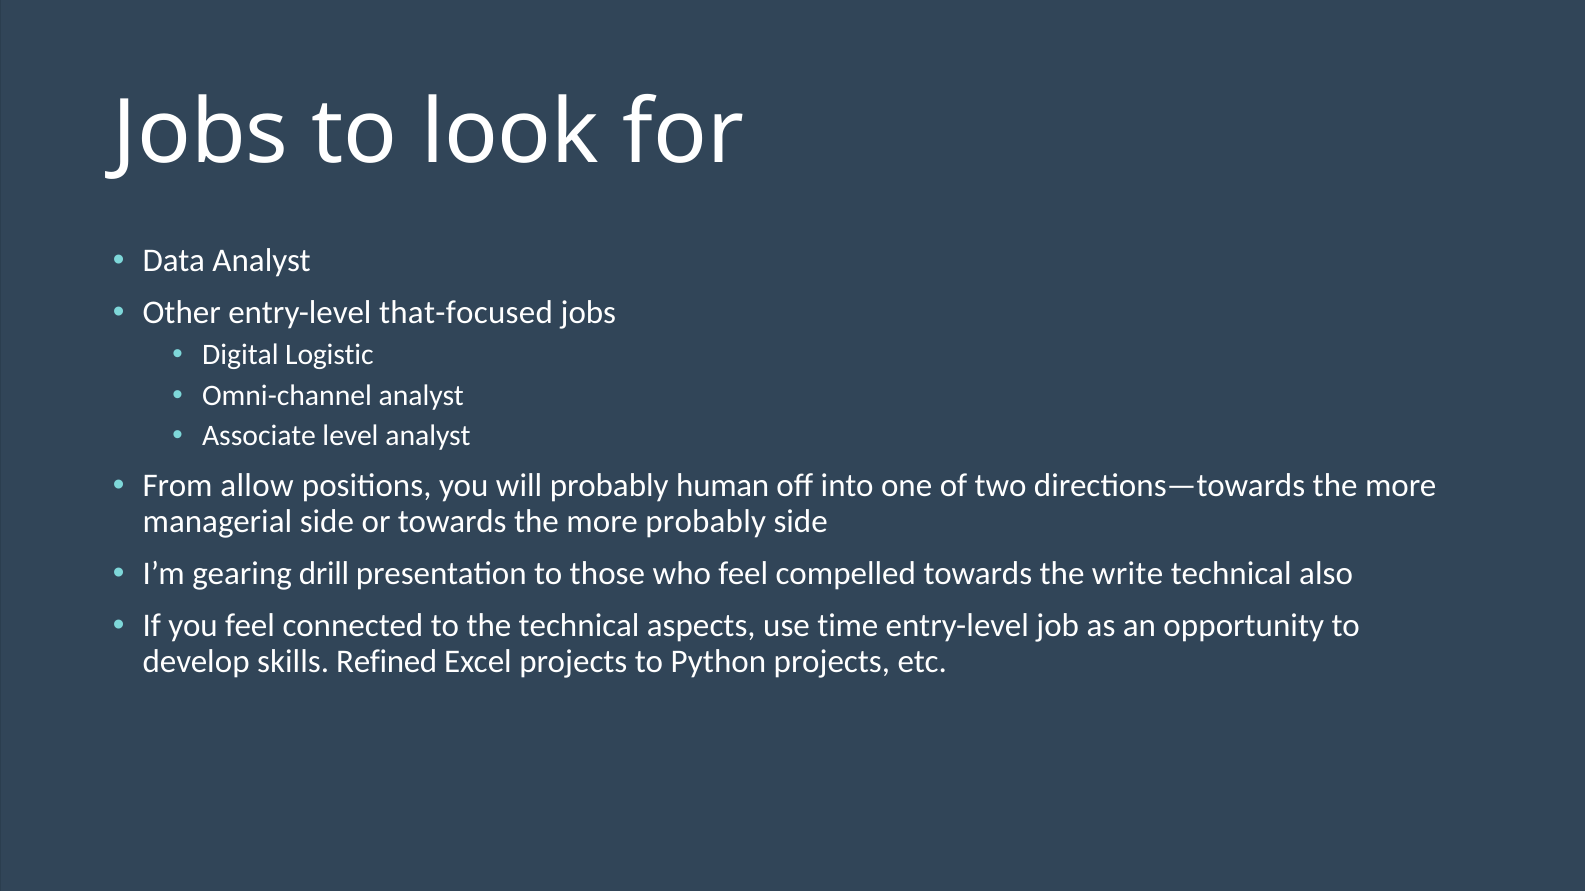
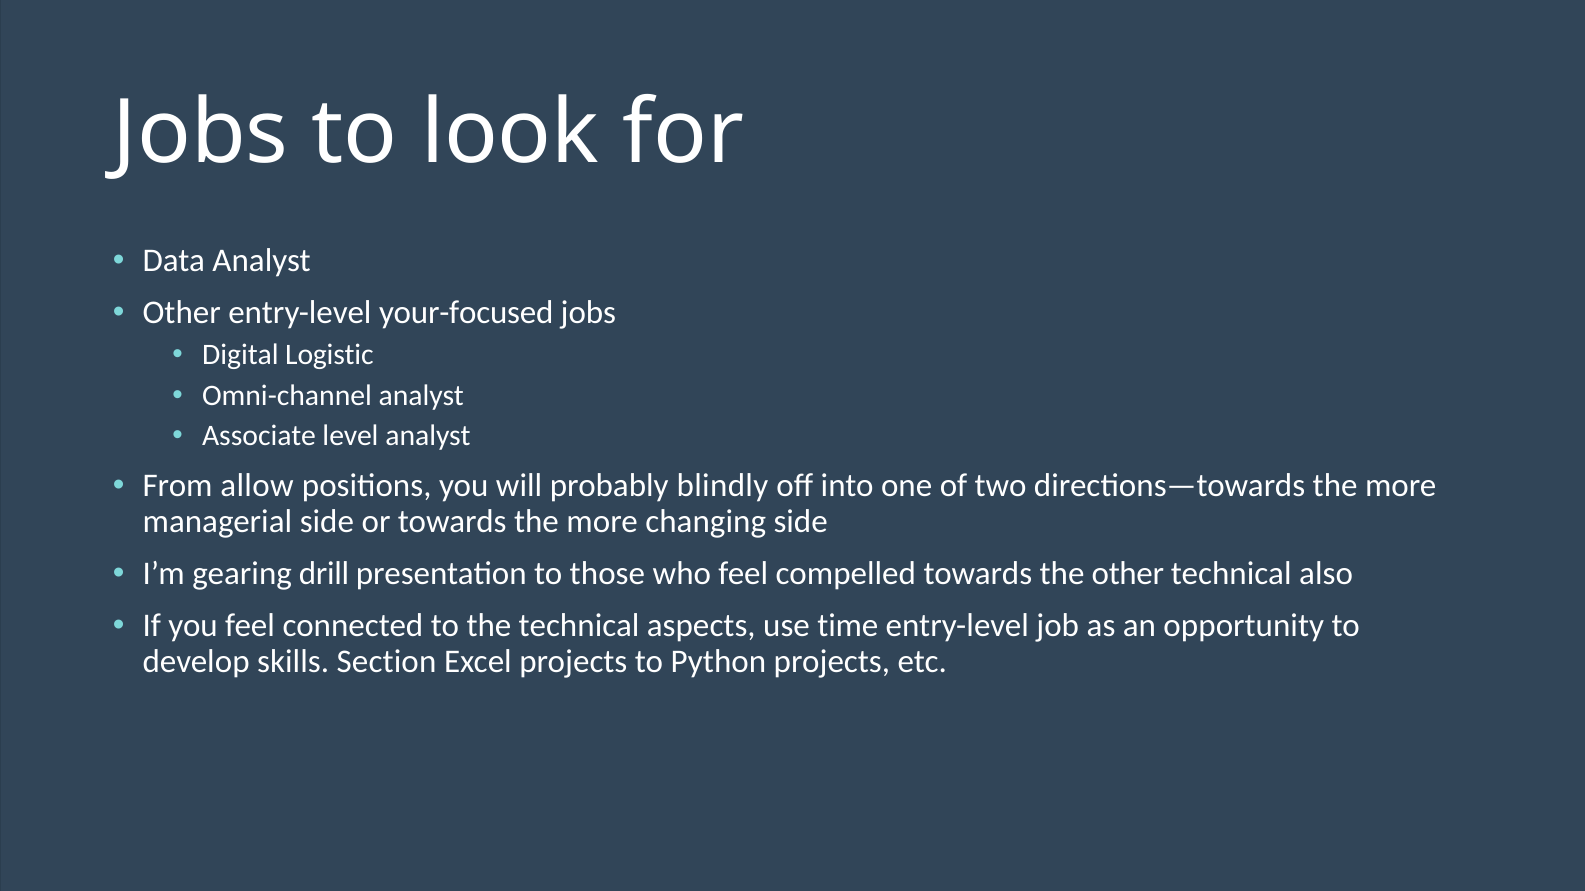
that-focused: that-focused -> your-focused (466, 313)
human: human -> blindly (722, 486)
more probably: probably -> changing (706, 522)
the write: write -> other (1128, 574)
Refined: Refined -> Section (387, 662)
